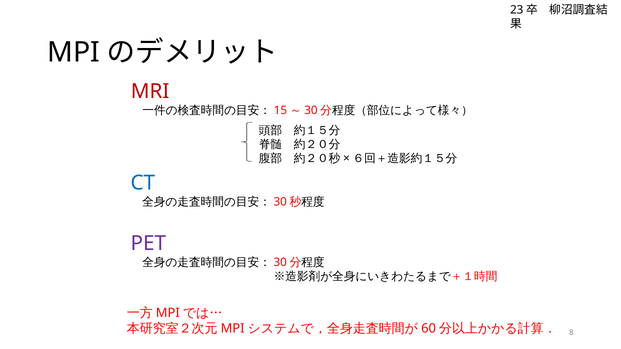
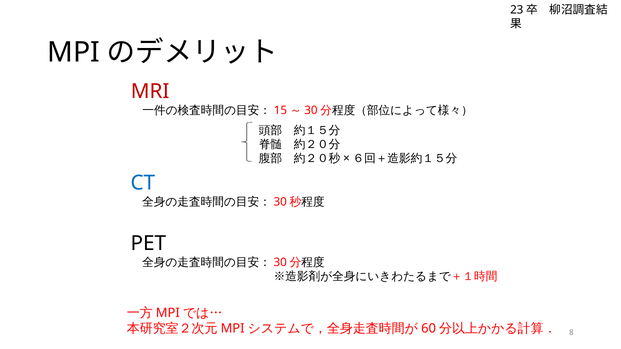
PET colour: purple -> black (148, 244)
